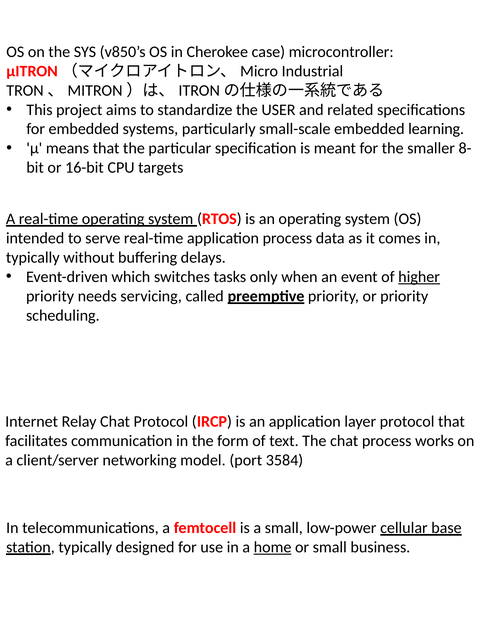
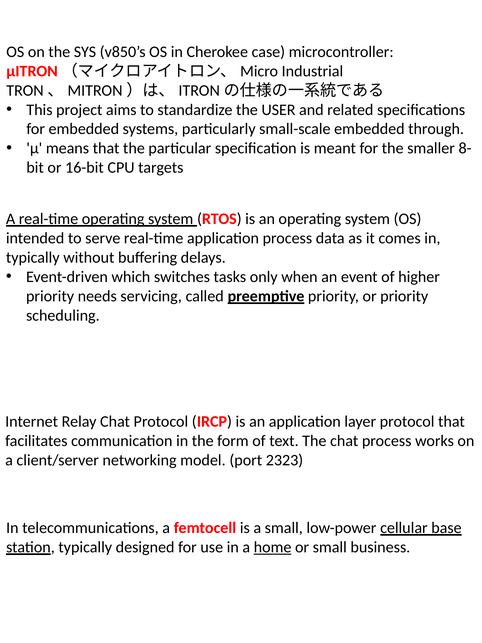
learning: learning -> through (436, 129)
higher underline: present -> none (419, 277)
3584: 3584 -> 2323 (284, 460)
